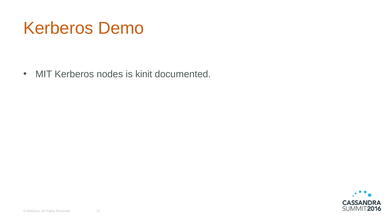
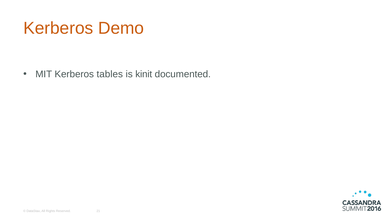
nodes: nodes -> tables (110, 74)
